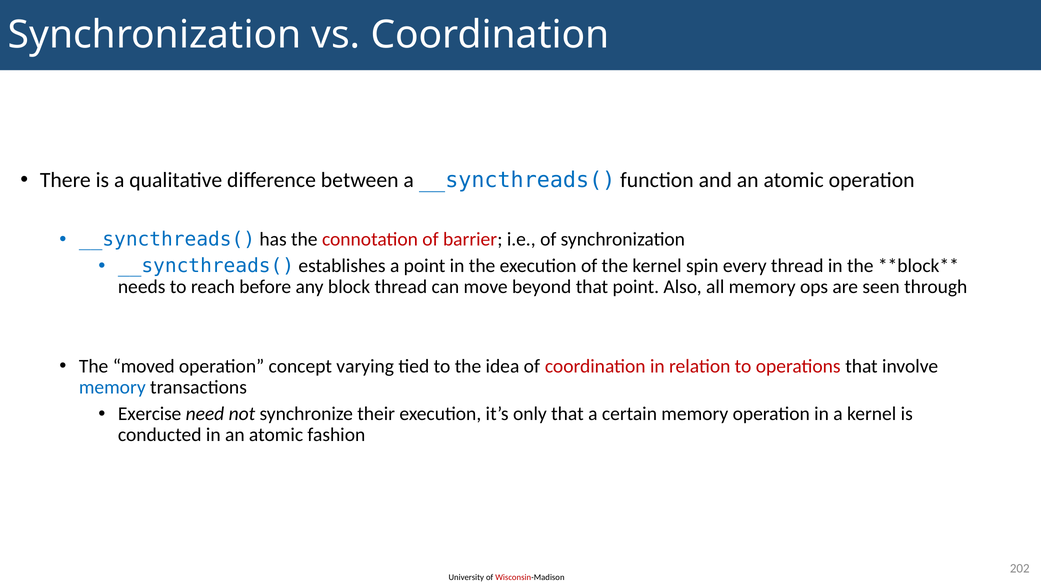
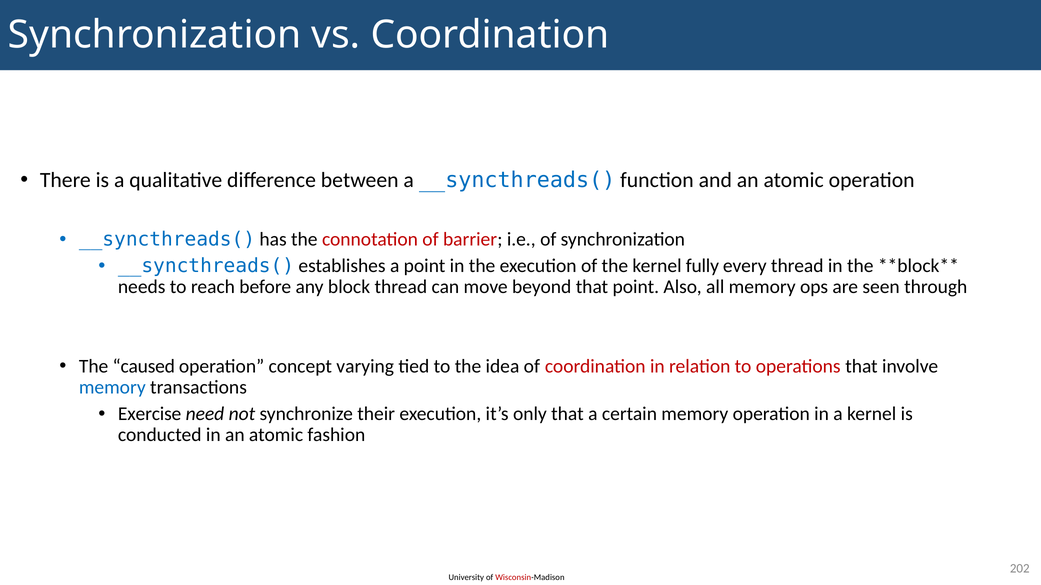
spin: spin -> fully (702, 266)
moved: moved -> caused (144, 367)
